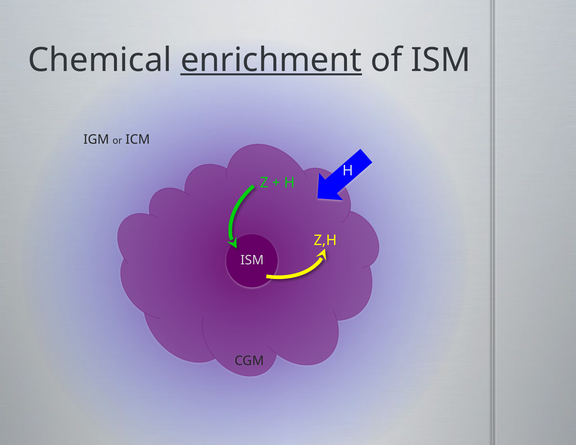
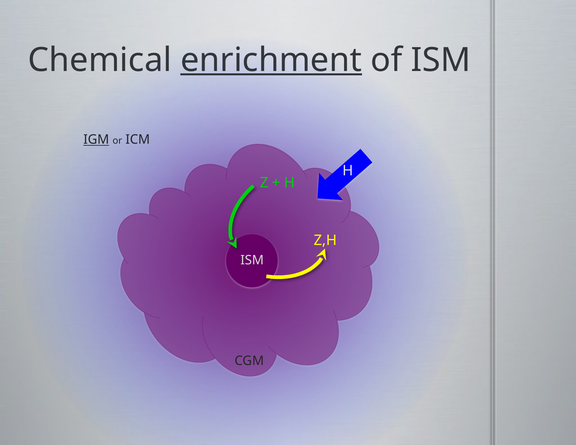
IGM underline: none -> present (96, 140)
